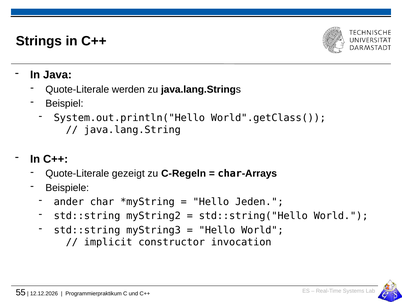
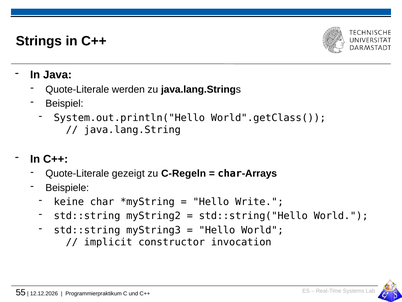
ander: ander -> keine (69, 202)
Jeden: Jeden -> Write (259, 202)
